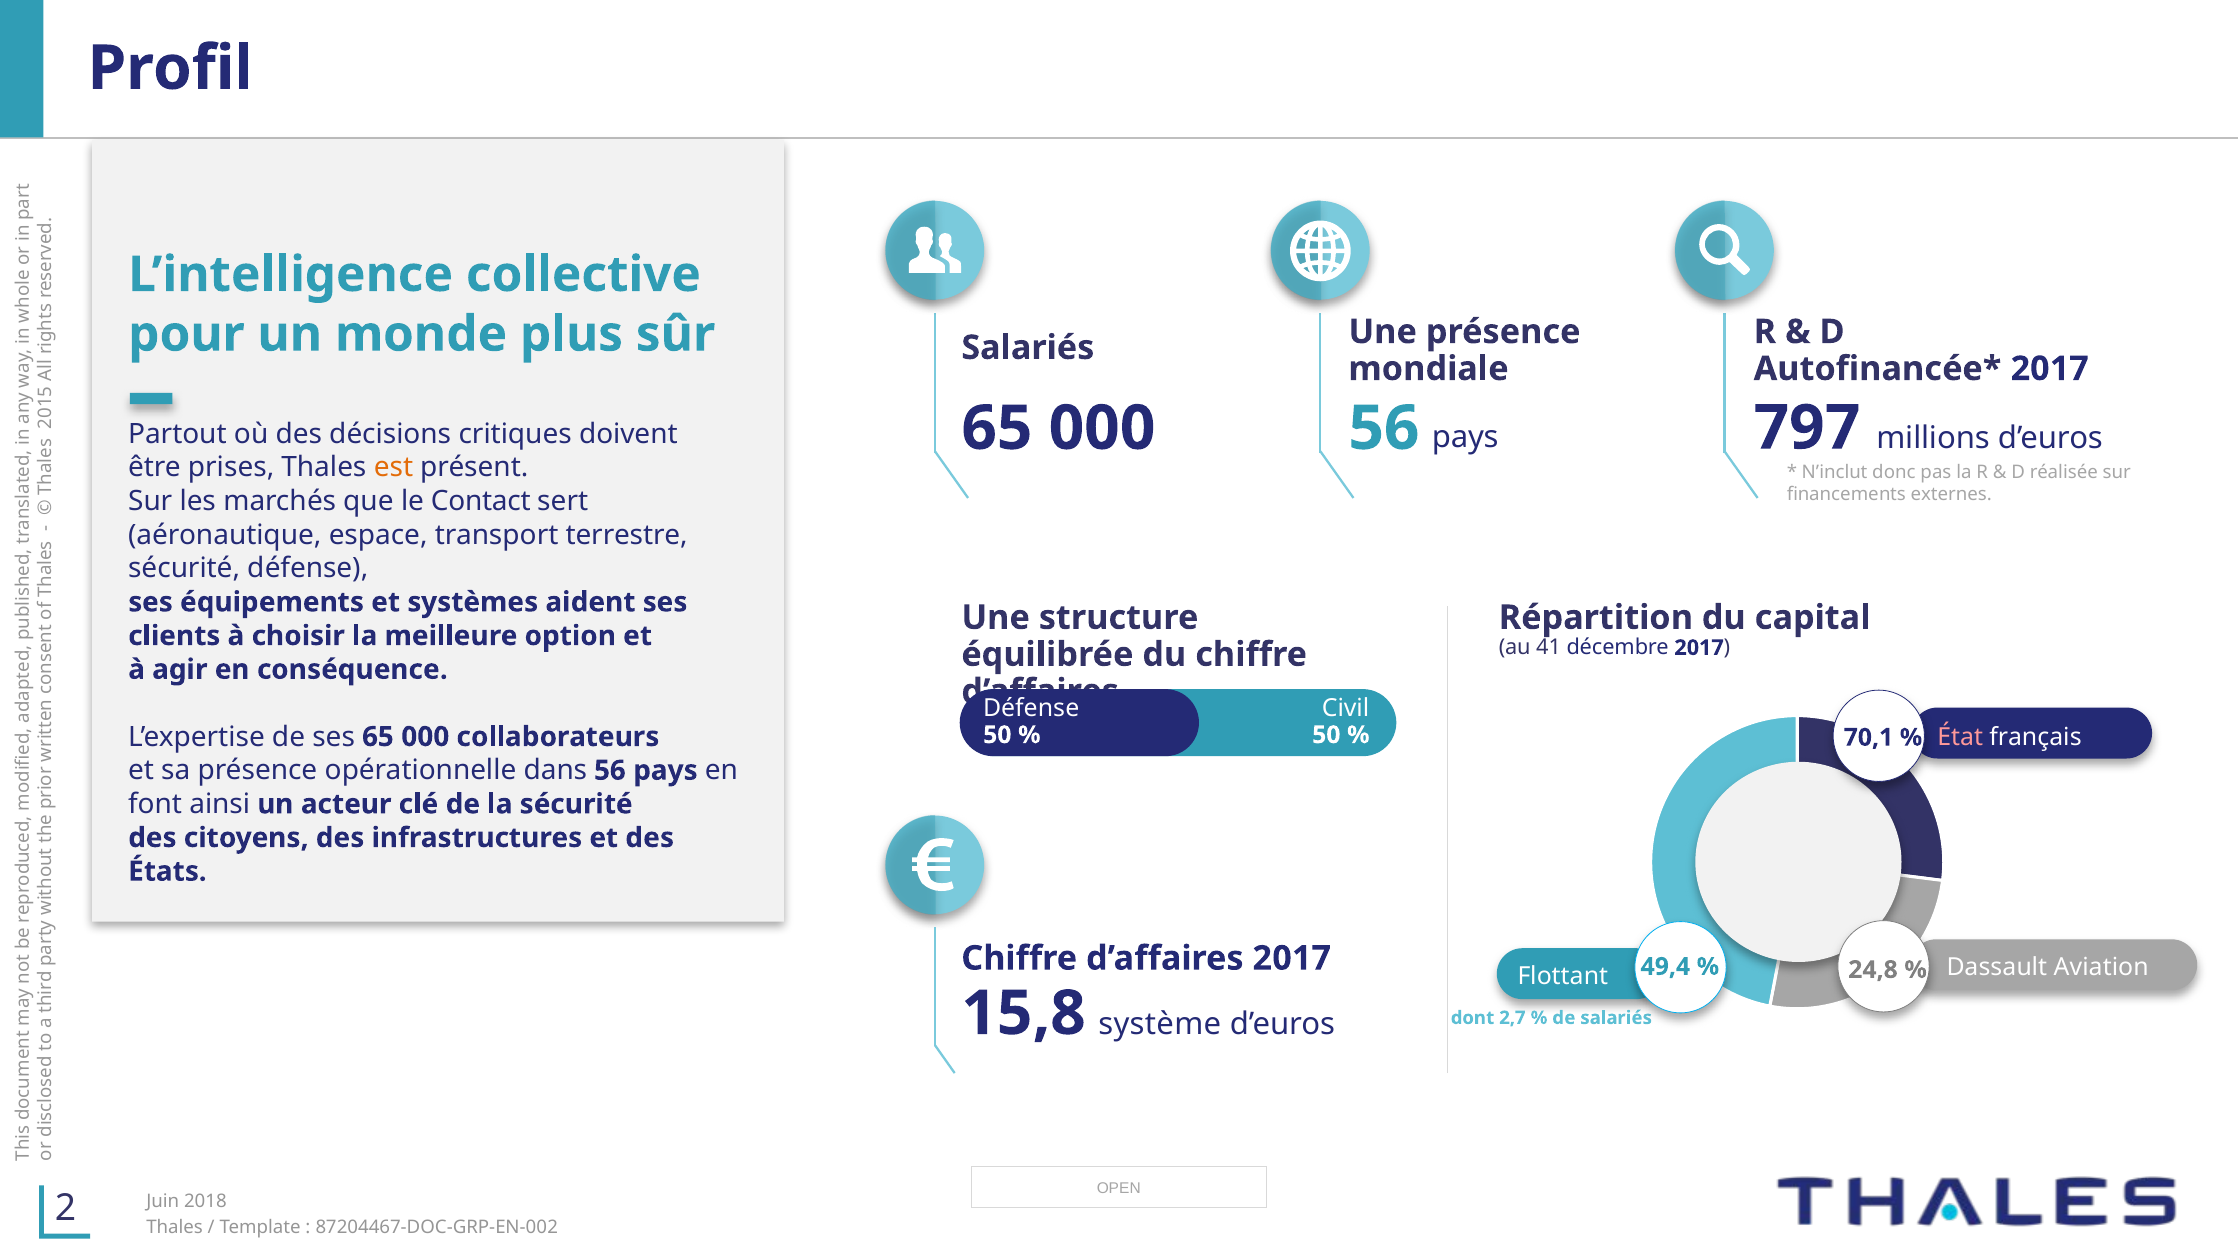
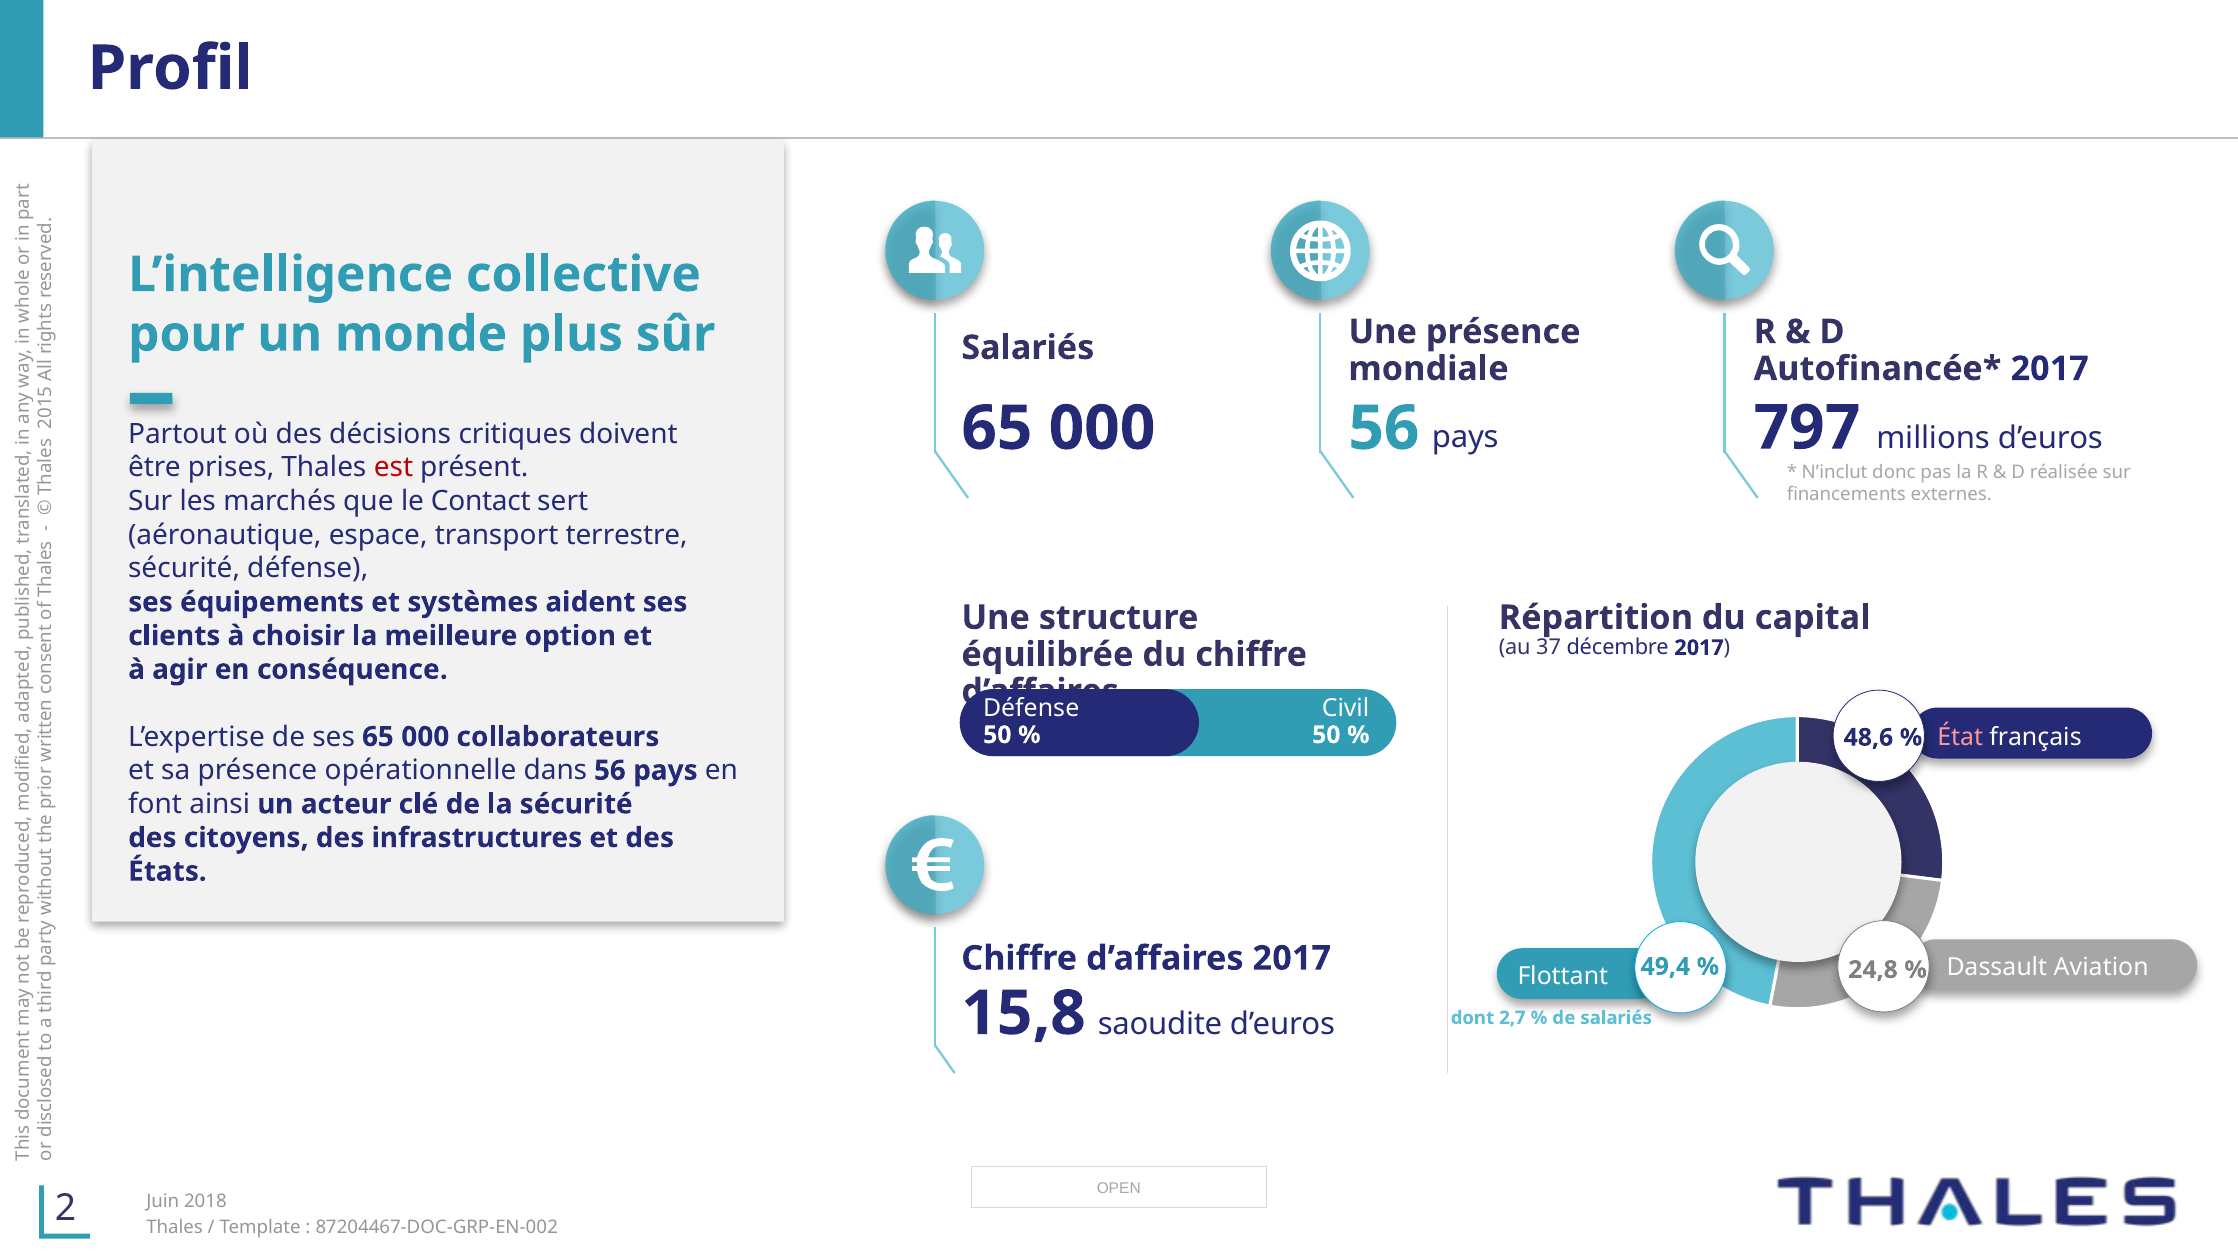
est colour: orange -> red (394, 468)
41: 41 -> 37 (1549, 648)
70,1: 70,1 -> 48,6 (1868, 737)
système: système -> saoudite (1160, 1024)
